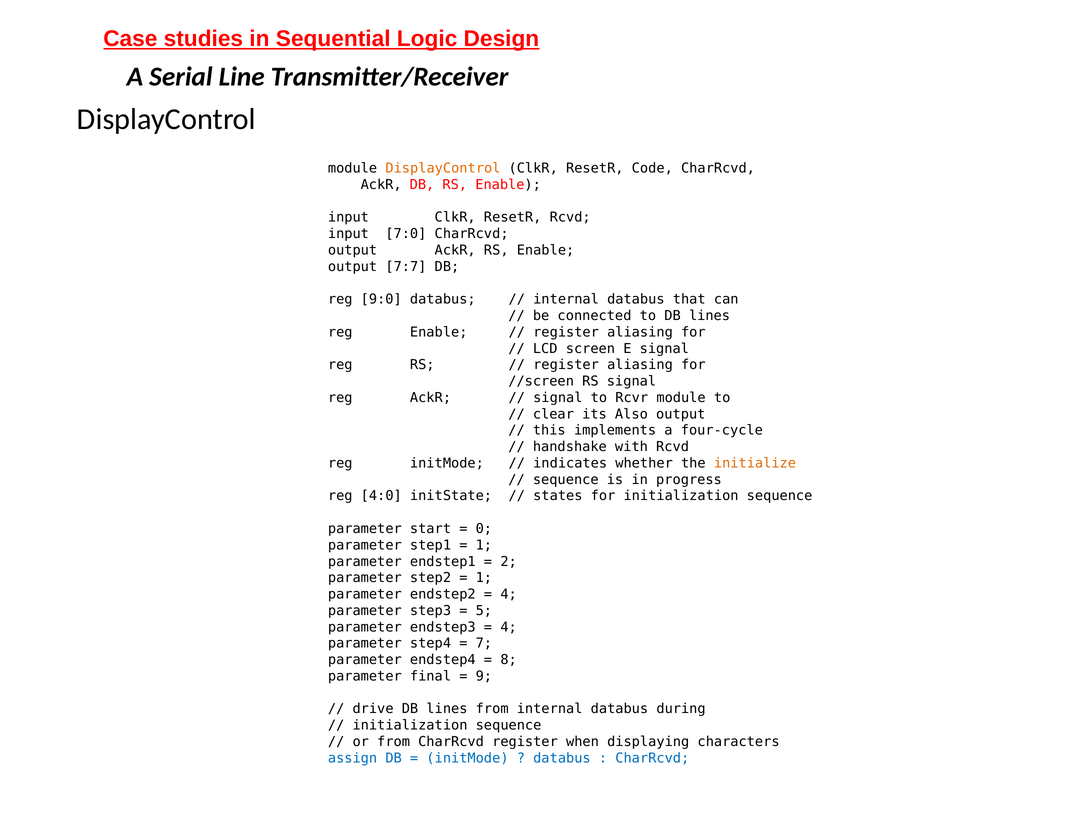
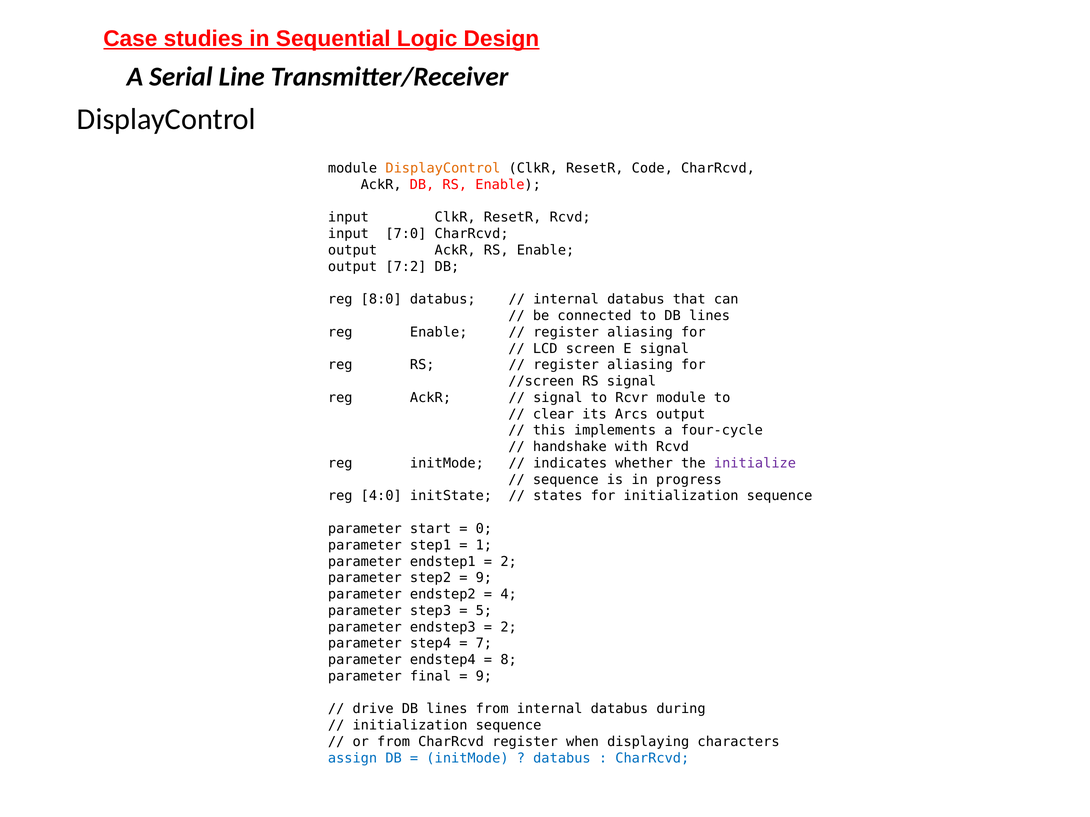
7:7: 7:7 -> 7:2 (406, 267)
9:0: 9:0 -> 8:0 (381, 300)
Also: Also -> Arcs (631, 414)
initialize colour: orange -> purple (755, 464)
1: 1 -> 9 (484, 578)
4: 4 -> 2 (509, 627)
